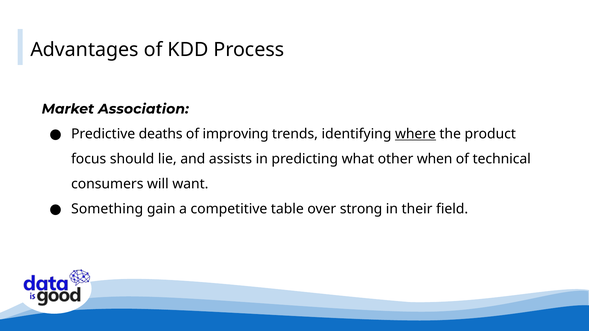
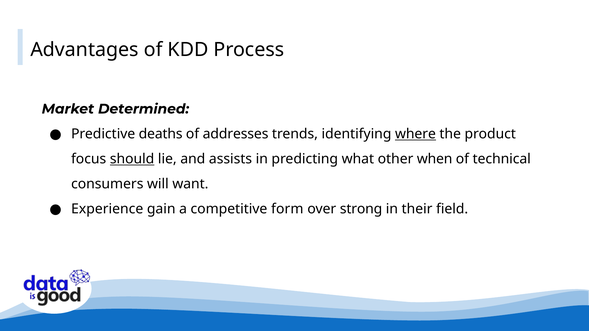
Association: Association -> Determined (144, 109)
improving: improving -> addresses (236, 134)
should underline: none -> present (132, 159)
Something: Something -> Experience (107, 209)
table: table -> form (287, 209)
